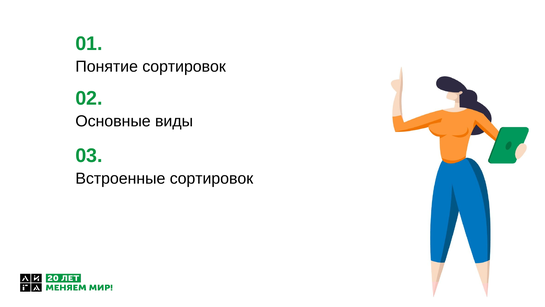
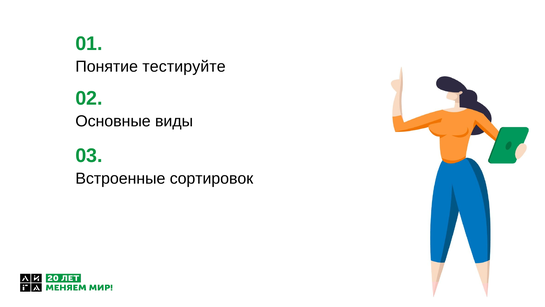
Понятие сортировок: сортировок -> тестируйте (184, 66)
